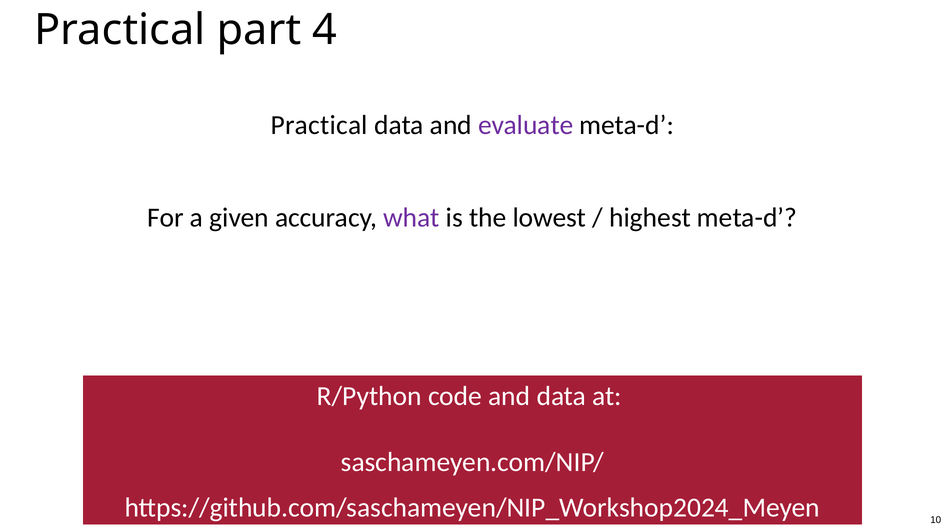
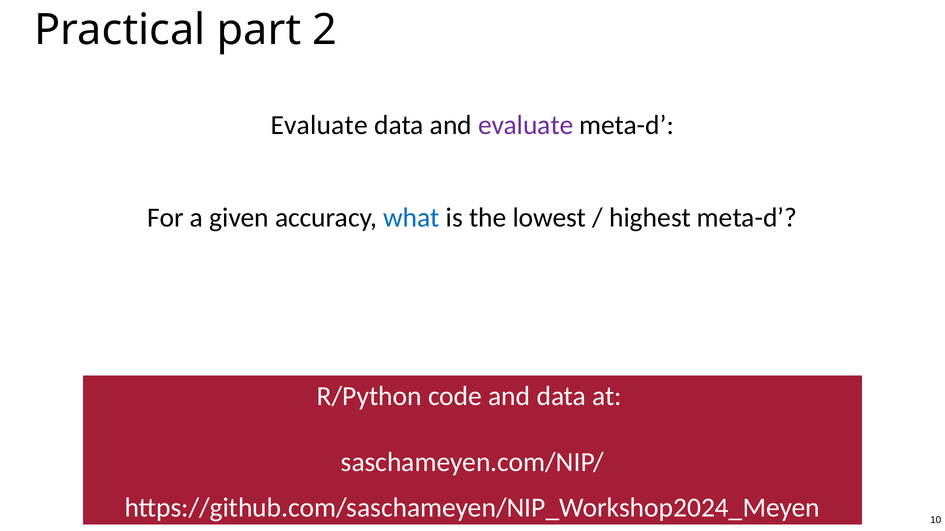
4: 4 -> 2 (325, 30)
Practical: Practical -> Evaluate (319, 125)
what colour: purple -> blue (411, 218)
